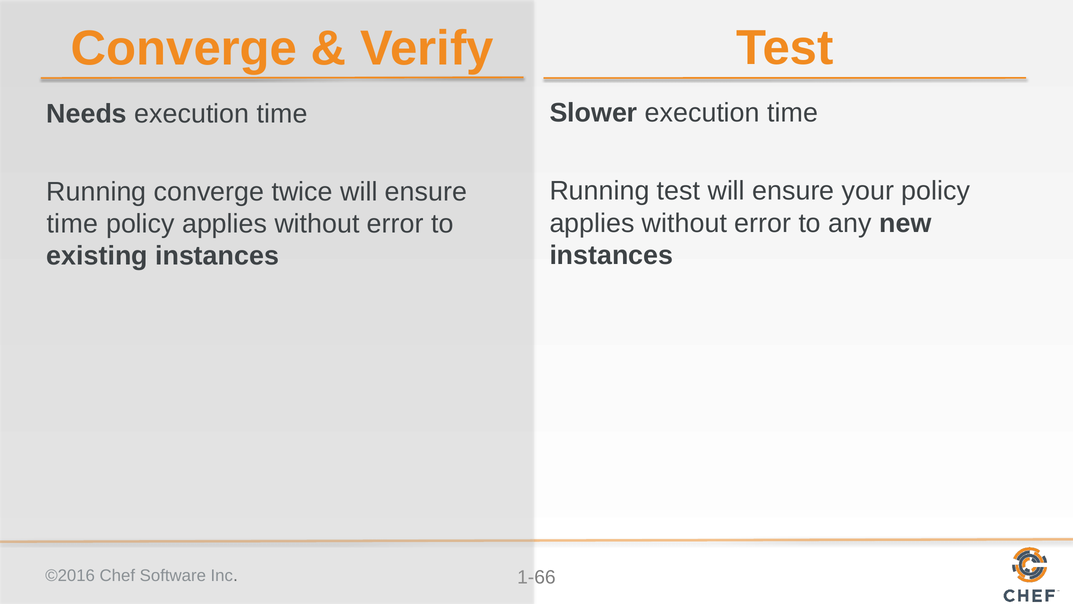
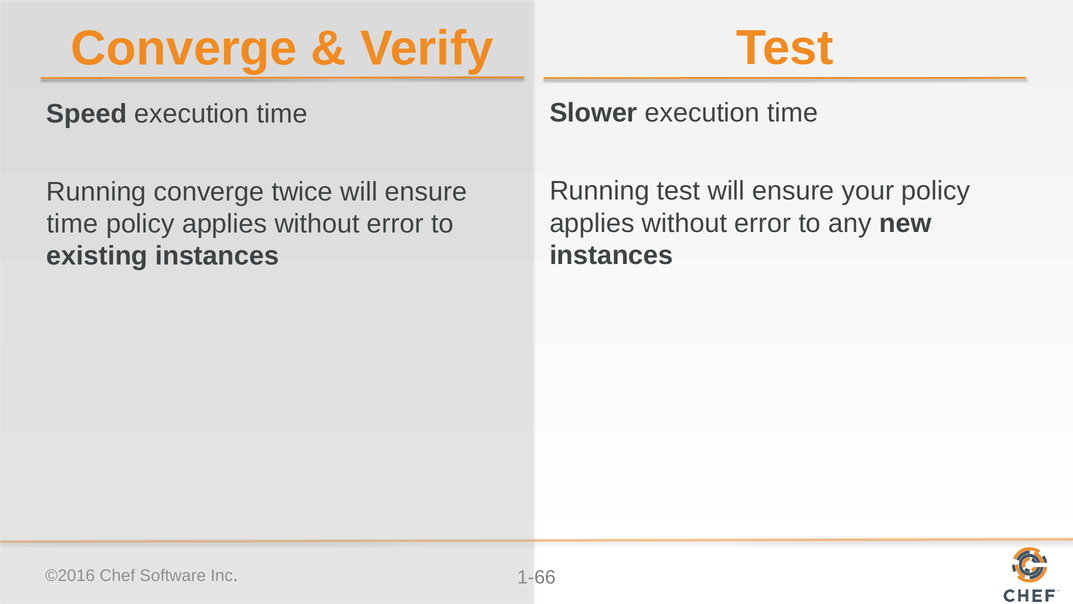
Needs: Needs -> Speed (87, 114)
